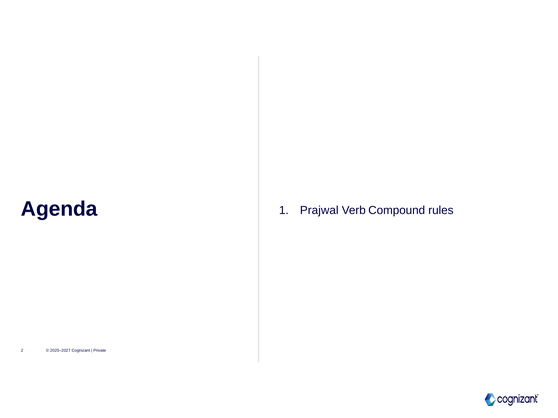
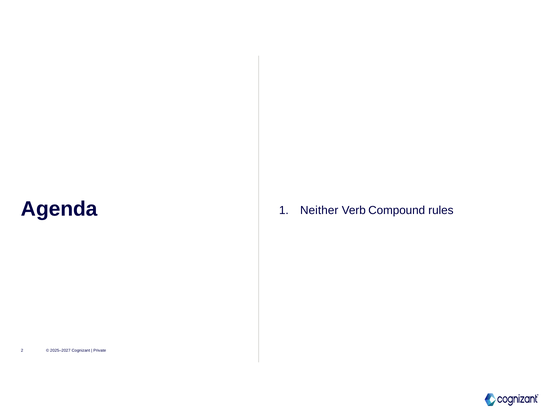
Prajwal: Prajwal -> Neither (319, 211)
